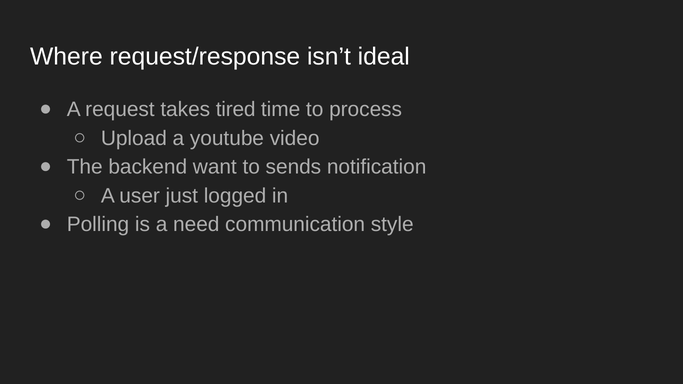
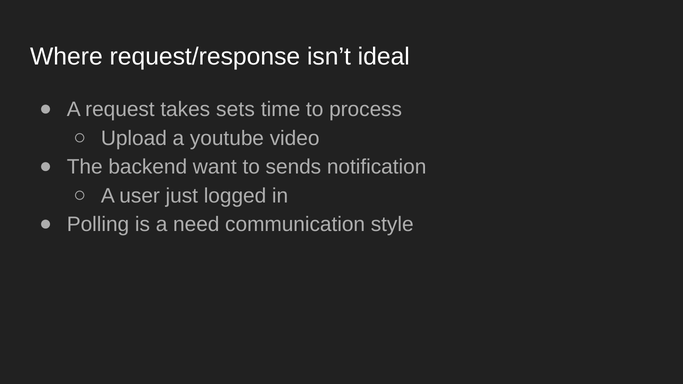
tired: tired -> sets (235, 110)
